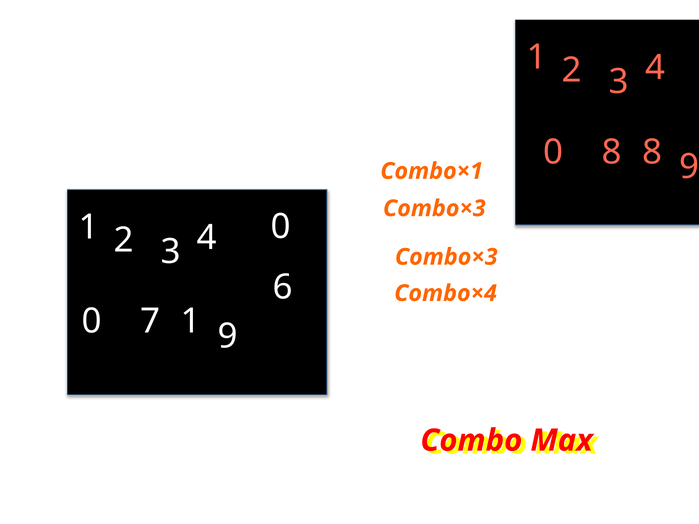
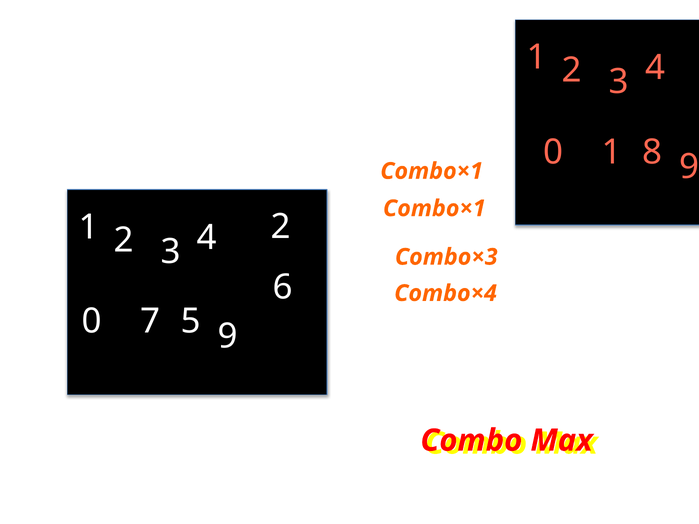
0 8: 8 -> 1 (612, 152)
Combo×3: Combo×3 -> Combo×1 (434, 209)
0: 0 -> 2 (281, 227)
7 1: 1 -> 5 (191, 322)
